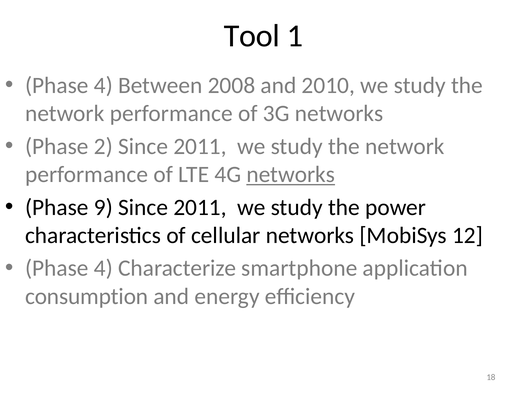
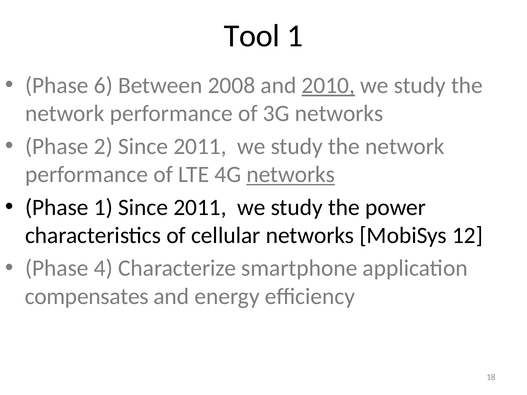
4: 4 -> 6 (103, 86)
2010 underline: none -> present (328, 86)
Phase 9: 9 -> 1 (103, 207)
consumption: consumption -> compensates (87, 297)
